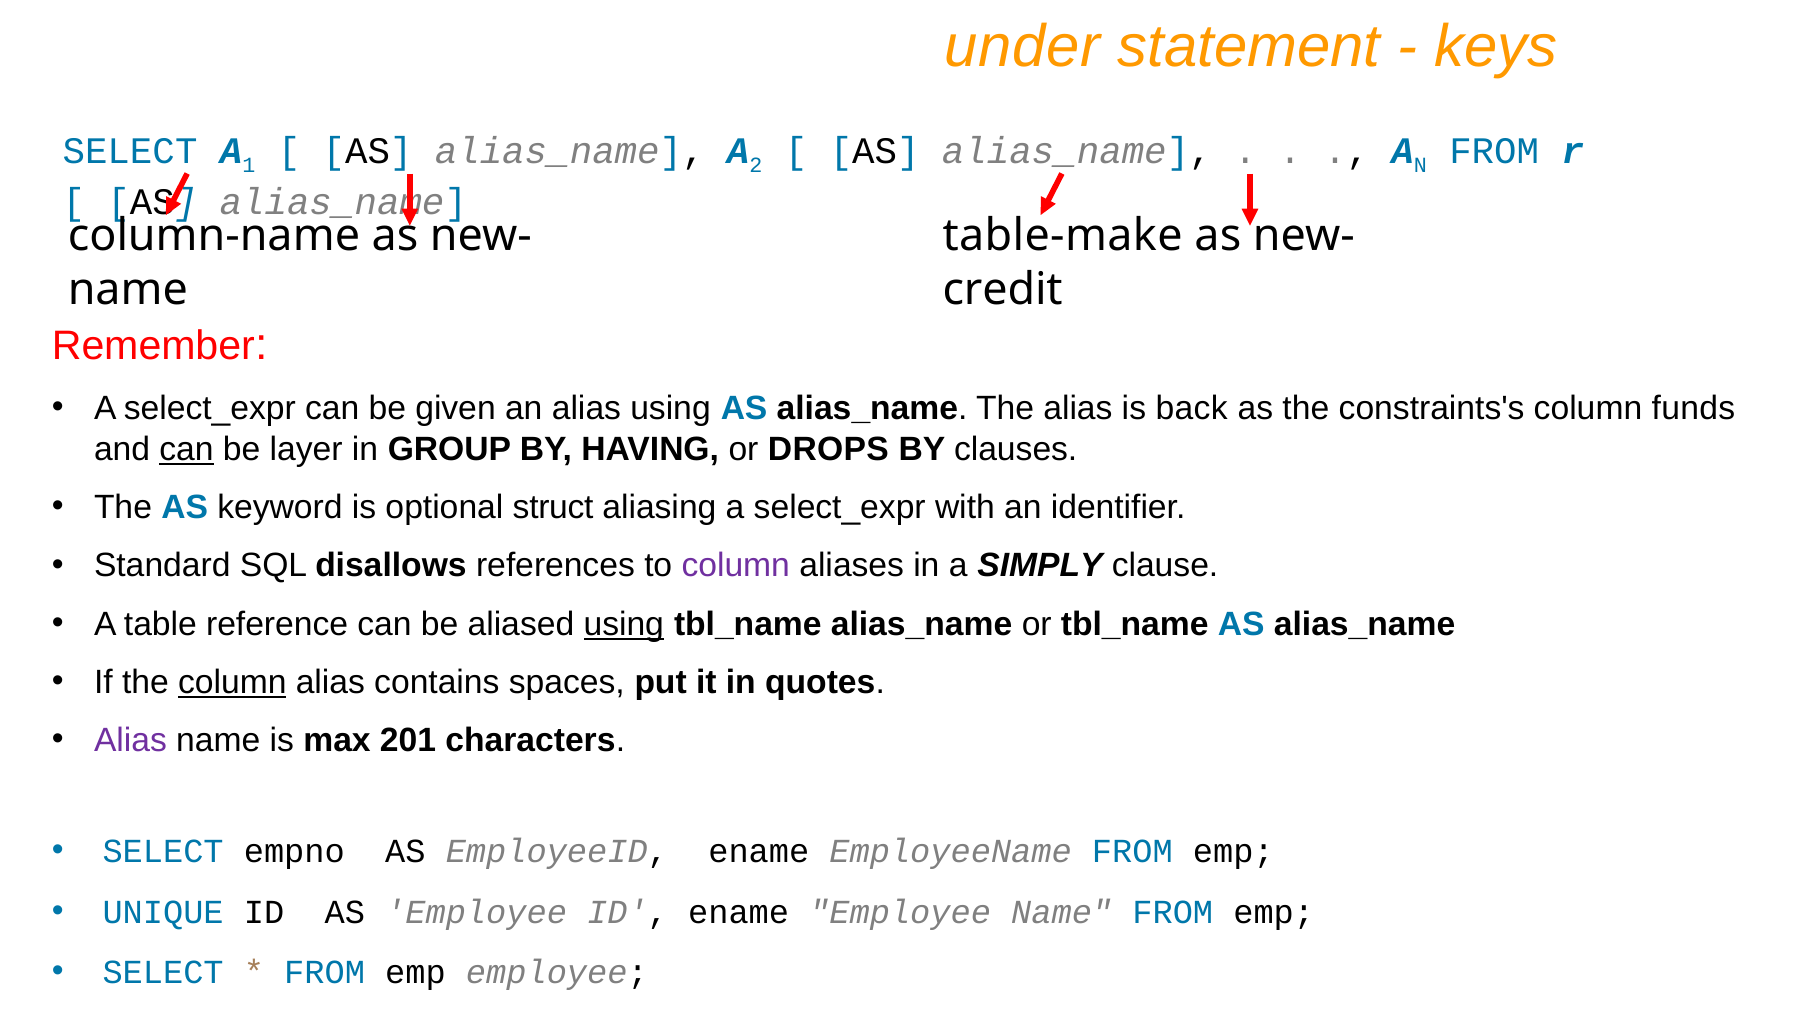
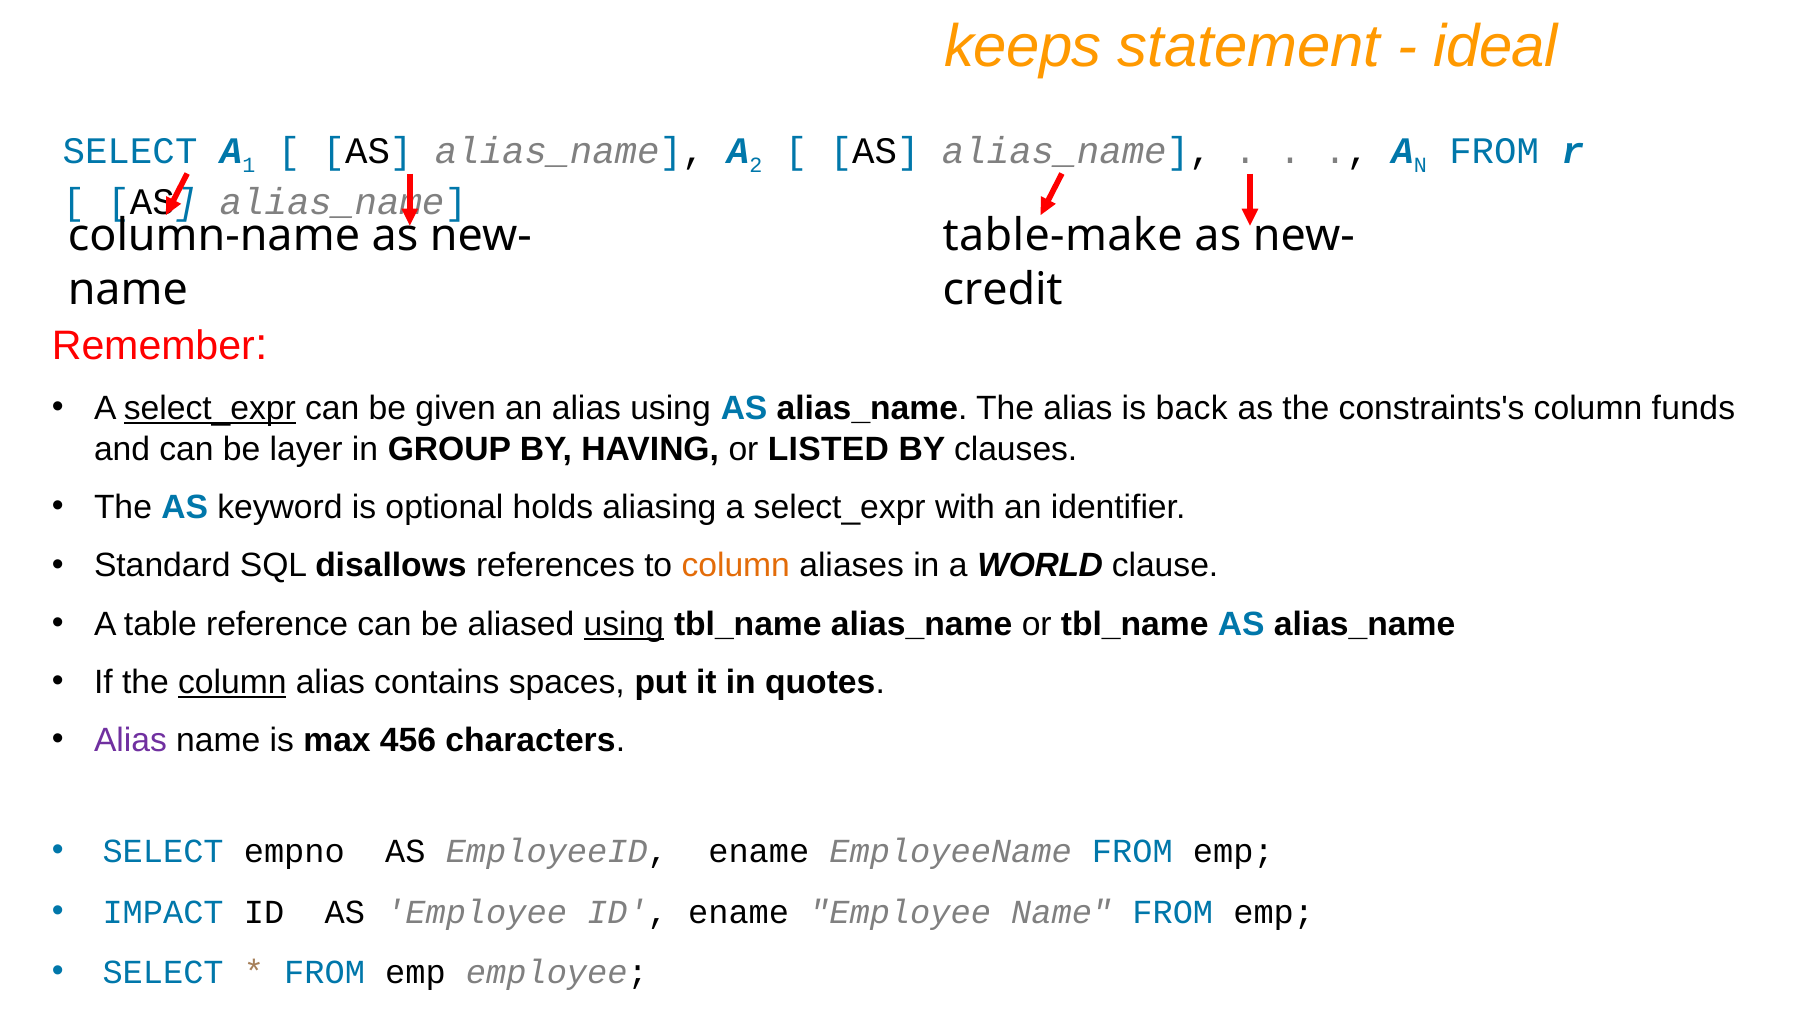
under: under -> keeps (1023, 47)
keys: keys -> ideal (1496, 47)
select_expr underline: none -> present (210, 409)
can underline: present -> none (186, 449)
DROPS: DROPS -> LISTED (828, 449)
struct: struct -> holds (553, 507)
column colour: purple -> orange (736, 566)
SIMPLY: SIMPLY -> WORLD (1040, 566)
201: 201 -> 456 (408, 740)
UNIQUE: UNIQUE -> IMPACT (163, 912)
